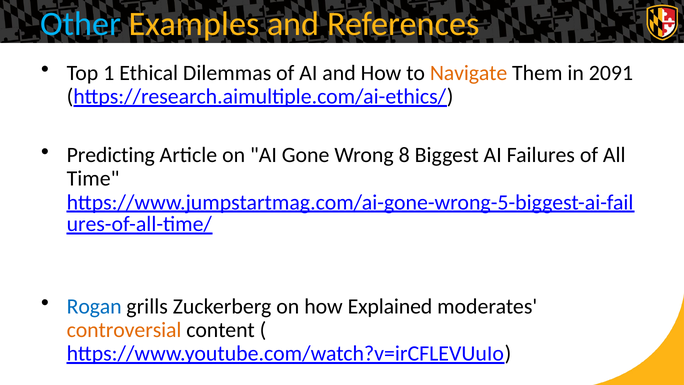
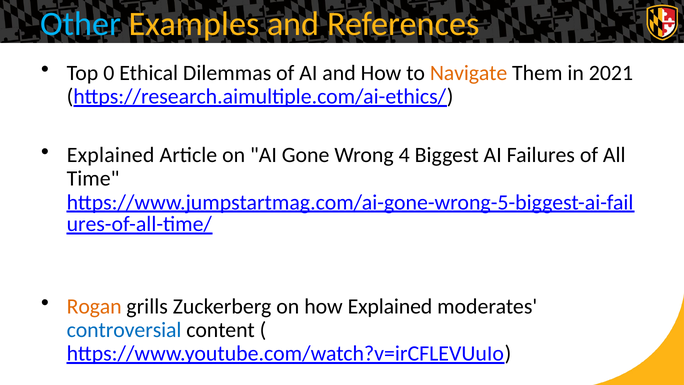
1: 1 -> 0 (109, 73)
2091: 2091 -> 2021 (611, 73)
Predicting: Predicting -> Explained (111, 155)
8: 8 -> 4 (404, 155)
Rogan colour: blue -> orange (94, 306)
controversial colour: orange -> blue (124, 330)
